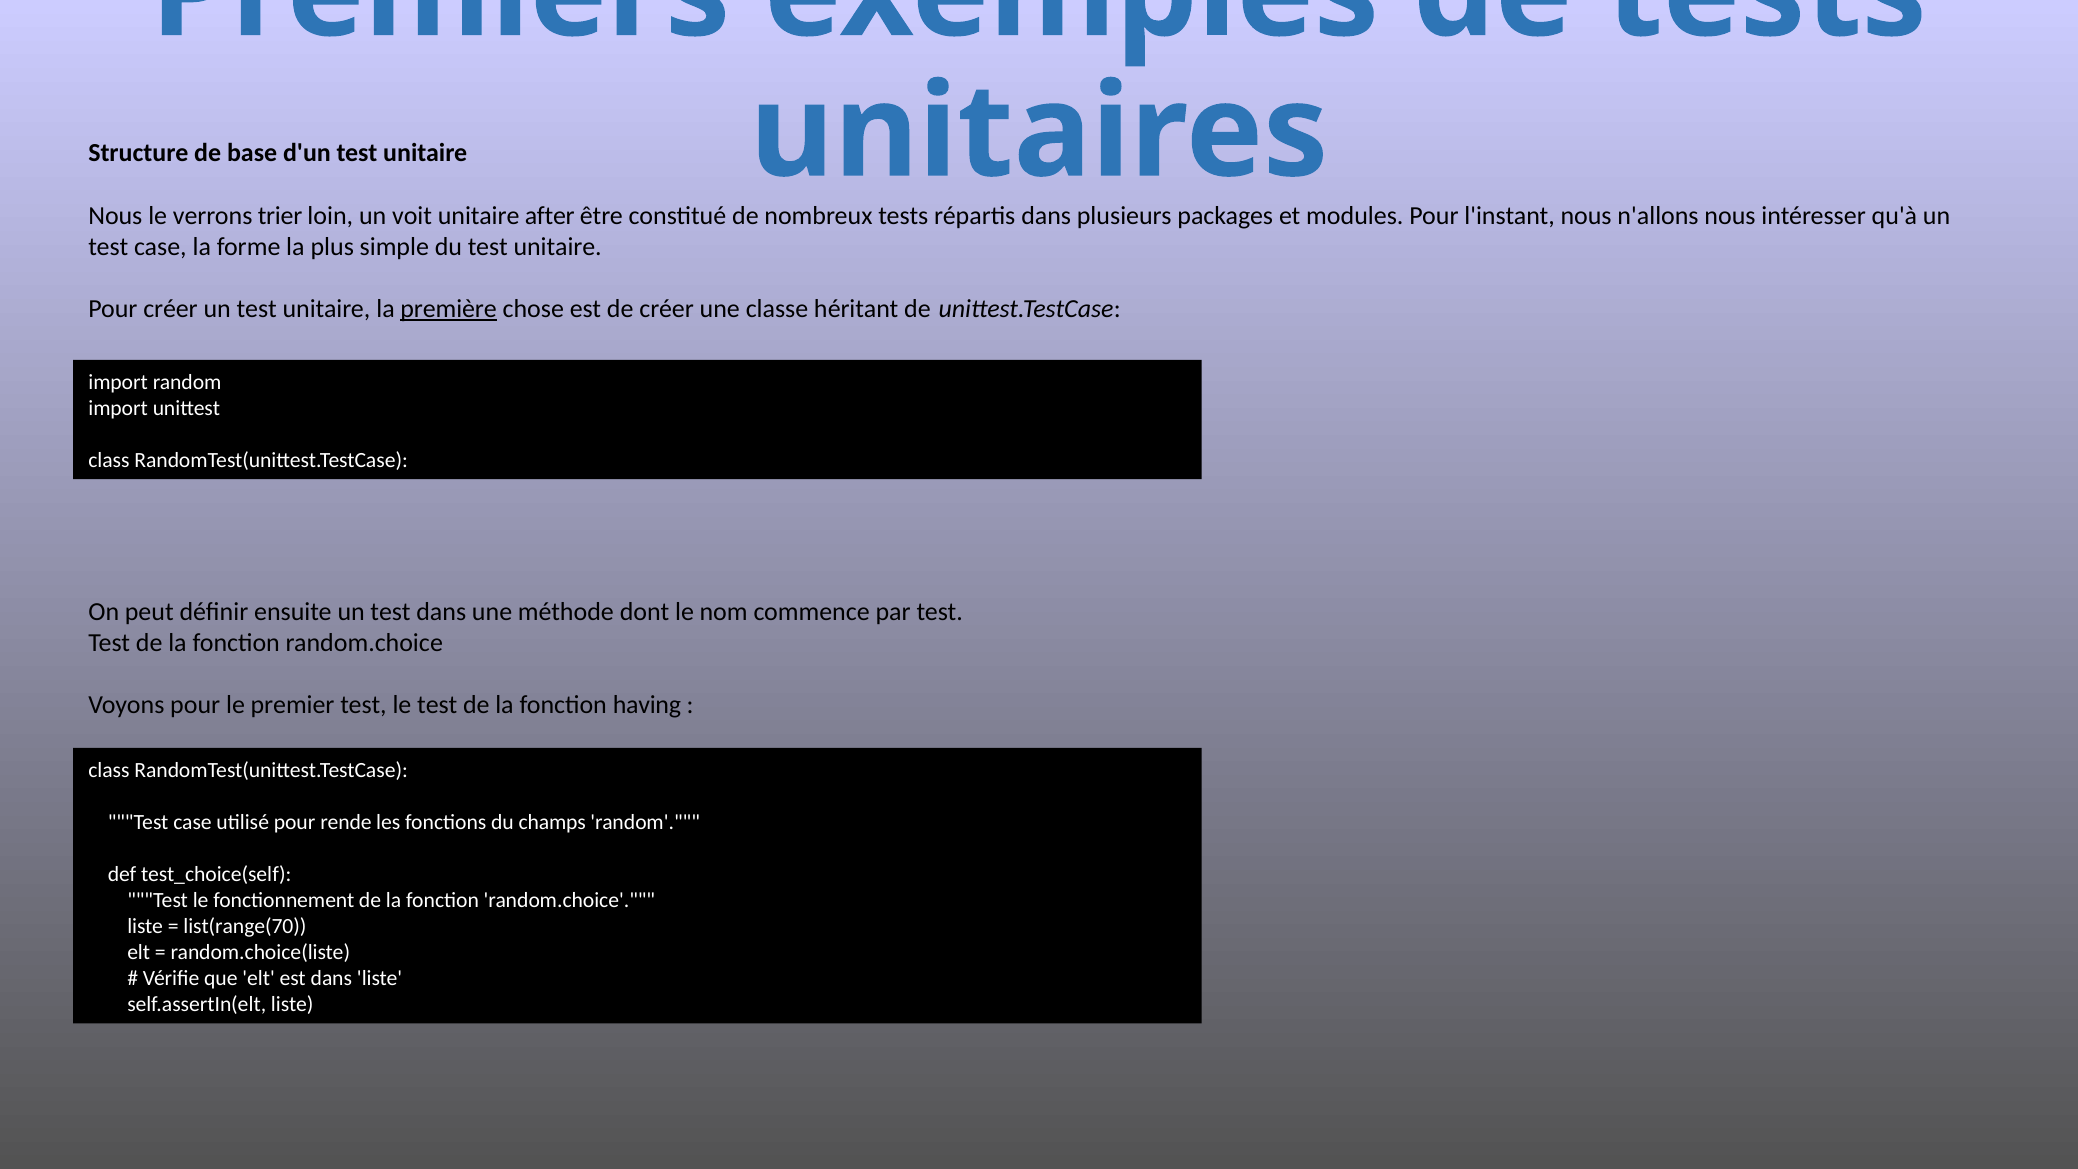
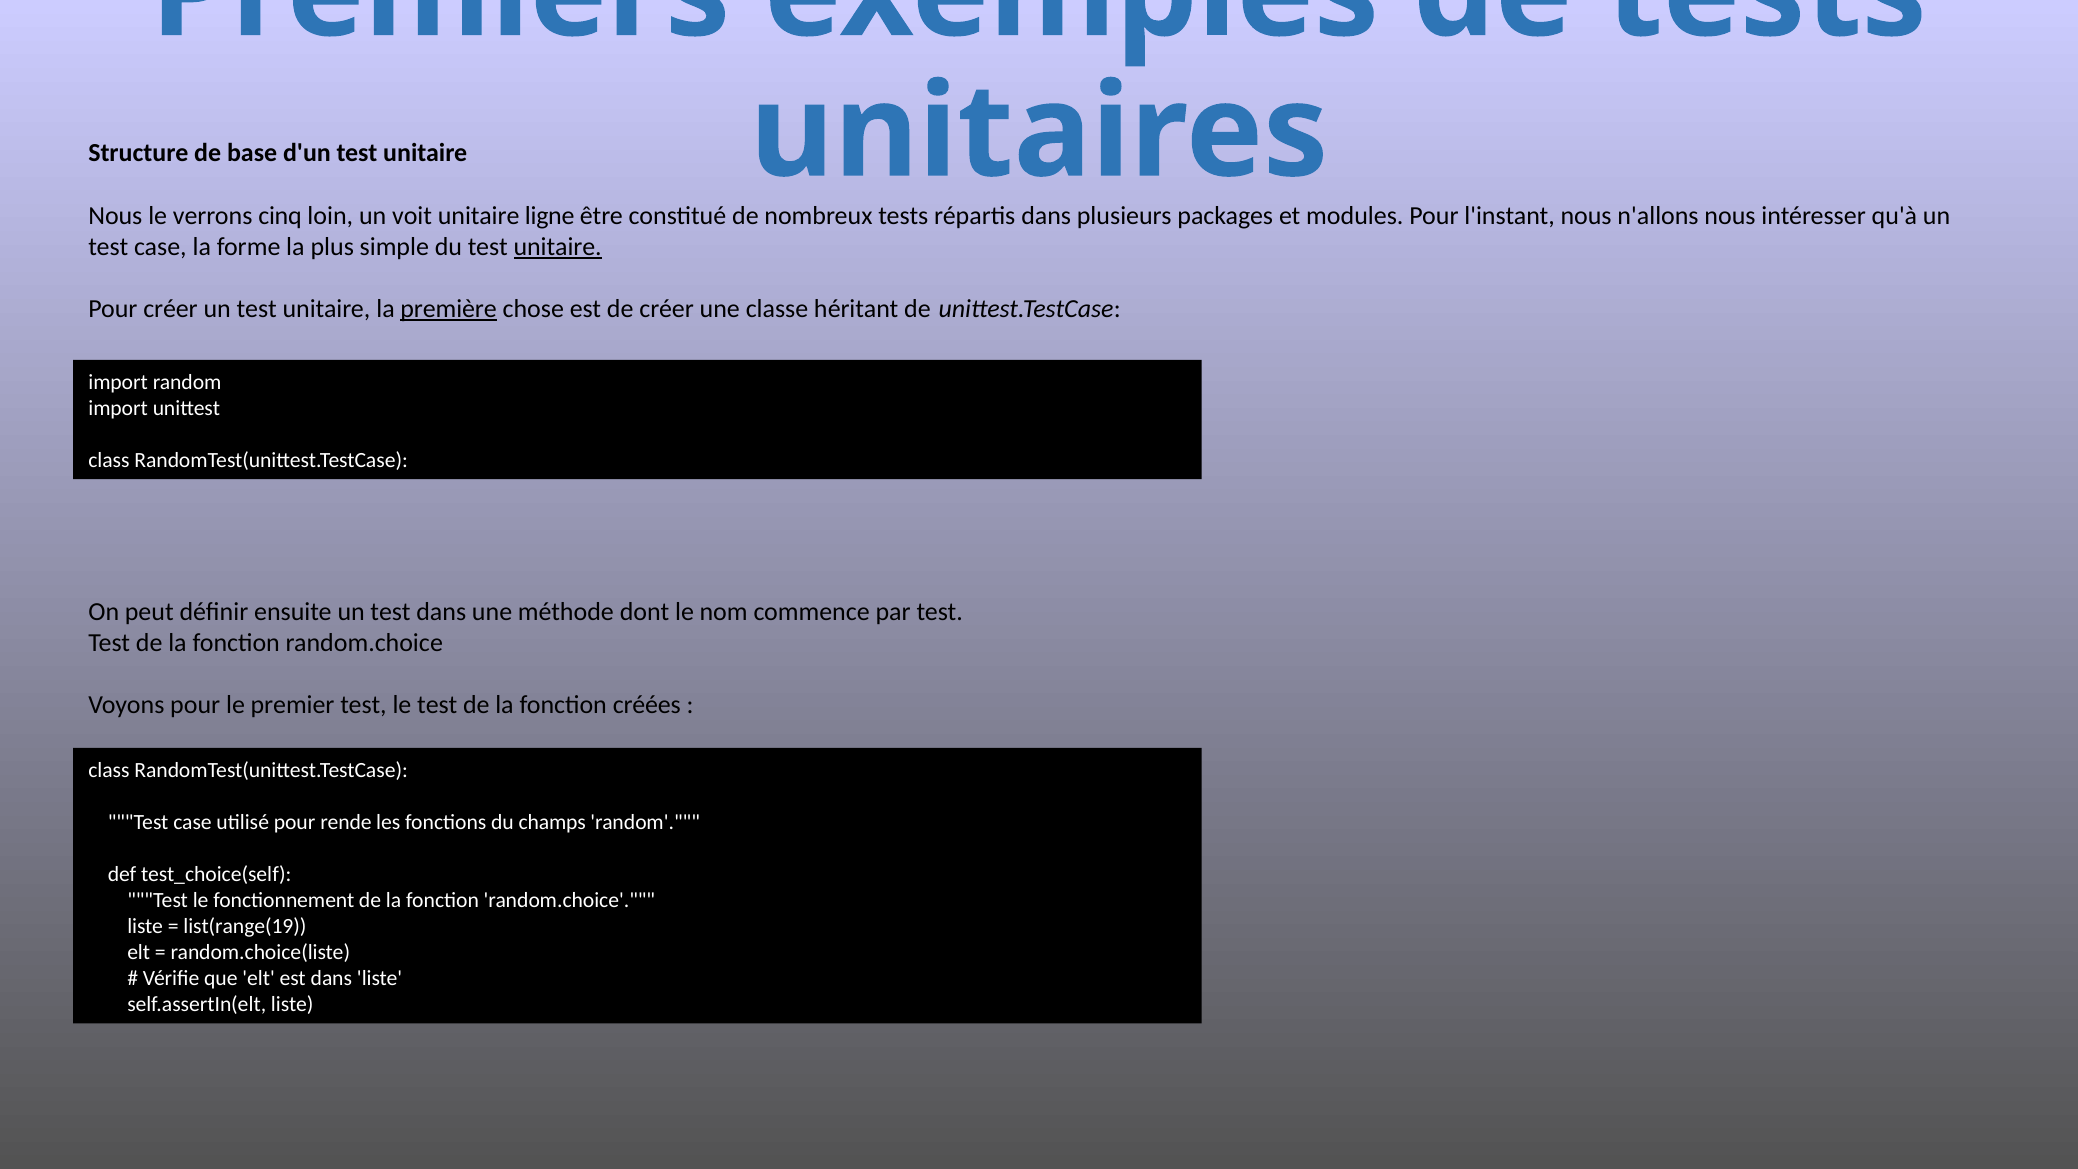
trier: trier -> cinq (280, 216)
after: after -> ligne (550, 216)
unitaire underline: none -> present (558, 247)
having: having -> créées (647, 705)
list(range(70: list(range(70 -> list(range(19 (245, 926)
